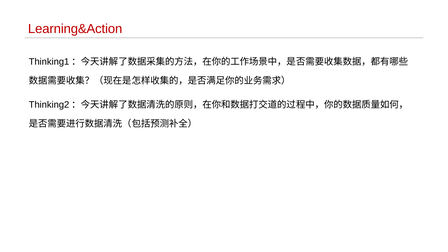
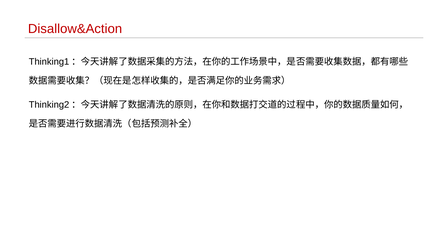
Learning&Action: Learning&Action -> Disallow&Action (75, 29)
